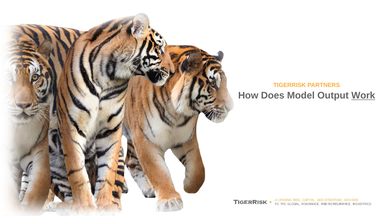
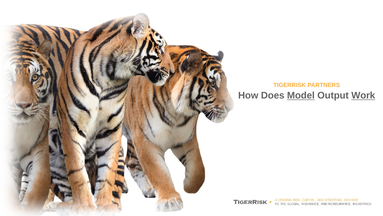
Model underline: none -> present (301, 95)
